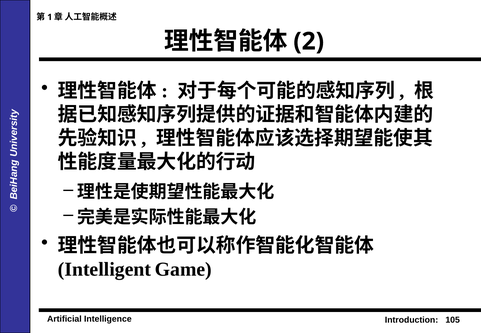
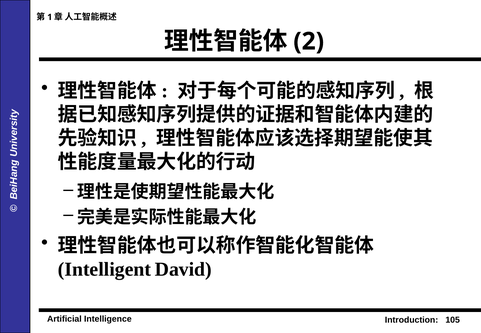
Game: Game -> David (183, 269)
